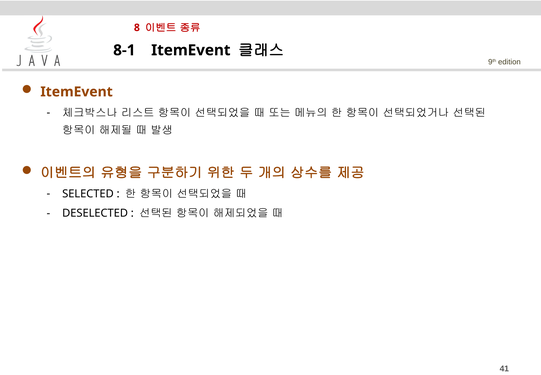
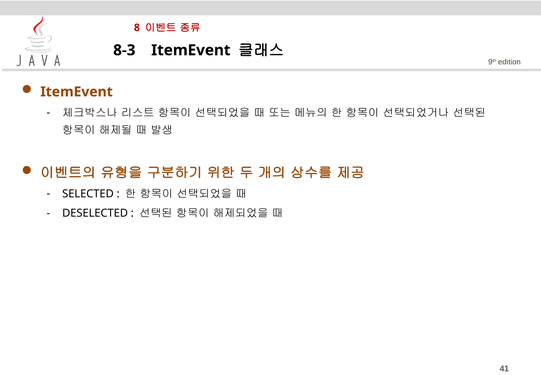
8-1: 8-1 -> 8-3 (124, 50)
